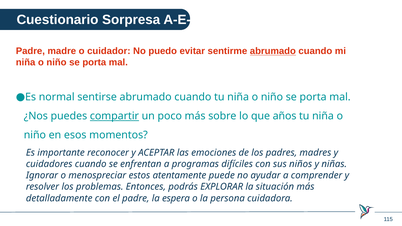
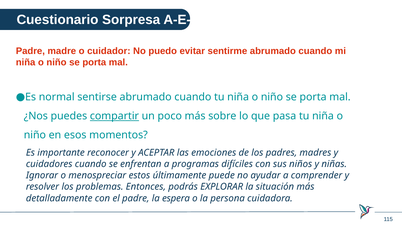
abrumado underline: present -> none (273, 51)
años: años -> pasa (285, 116)
atentamente: atentamente -> últimamente (179, 176)
